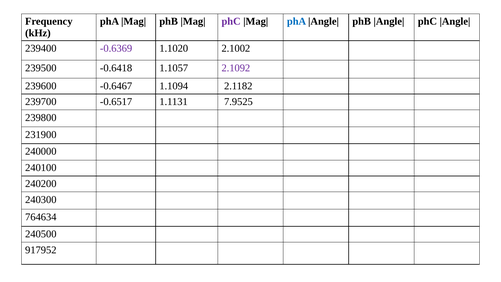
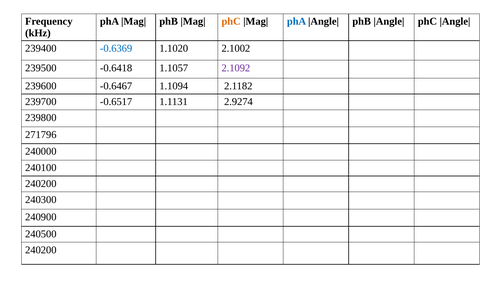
phC colour: purple -> orange (231, 21)
-0.6369 colour: purple -> blue (116, 48)
7.9525: 7.9525 -> 2.9274 (238, 102)
231900: 231900 -> 271796 (41, 134)
764634: 764634 -> 240900 (41, 217)
917952: 917952 -> 240200 (41, 250)
